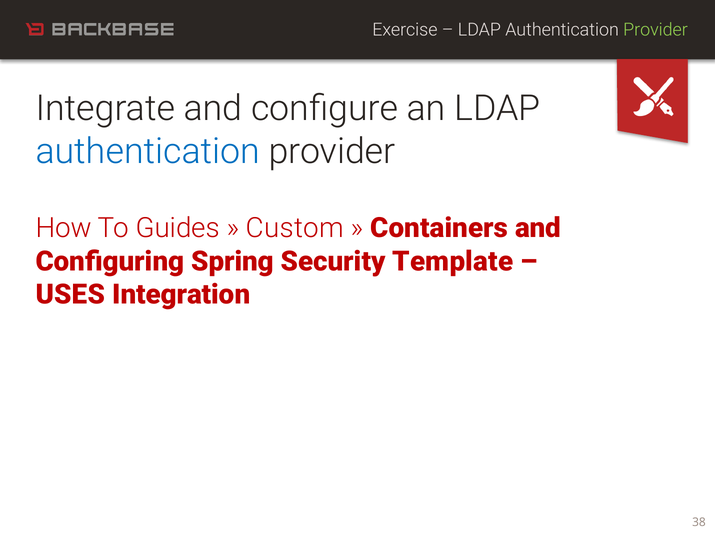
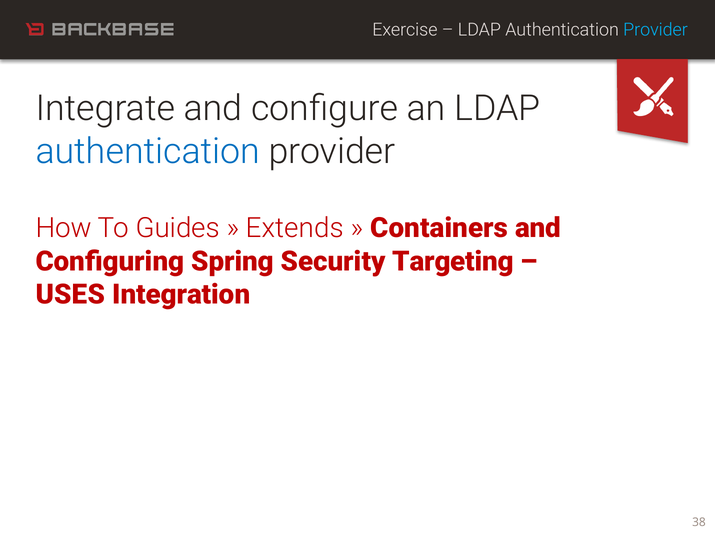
Provider colour: light green -> light blue (655, 30)
Custom: Custom -> Extends (295, 228)
Template: Template -> Targeting (453, 261)
